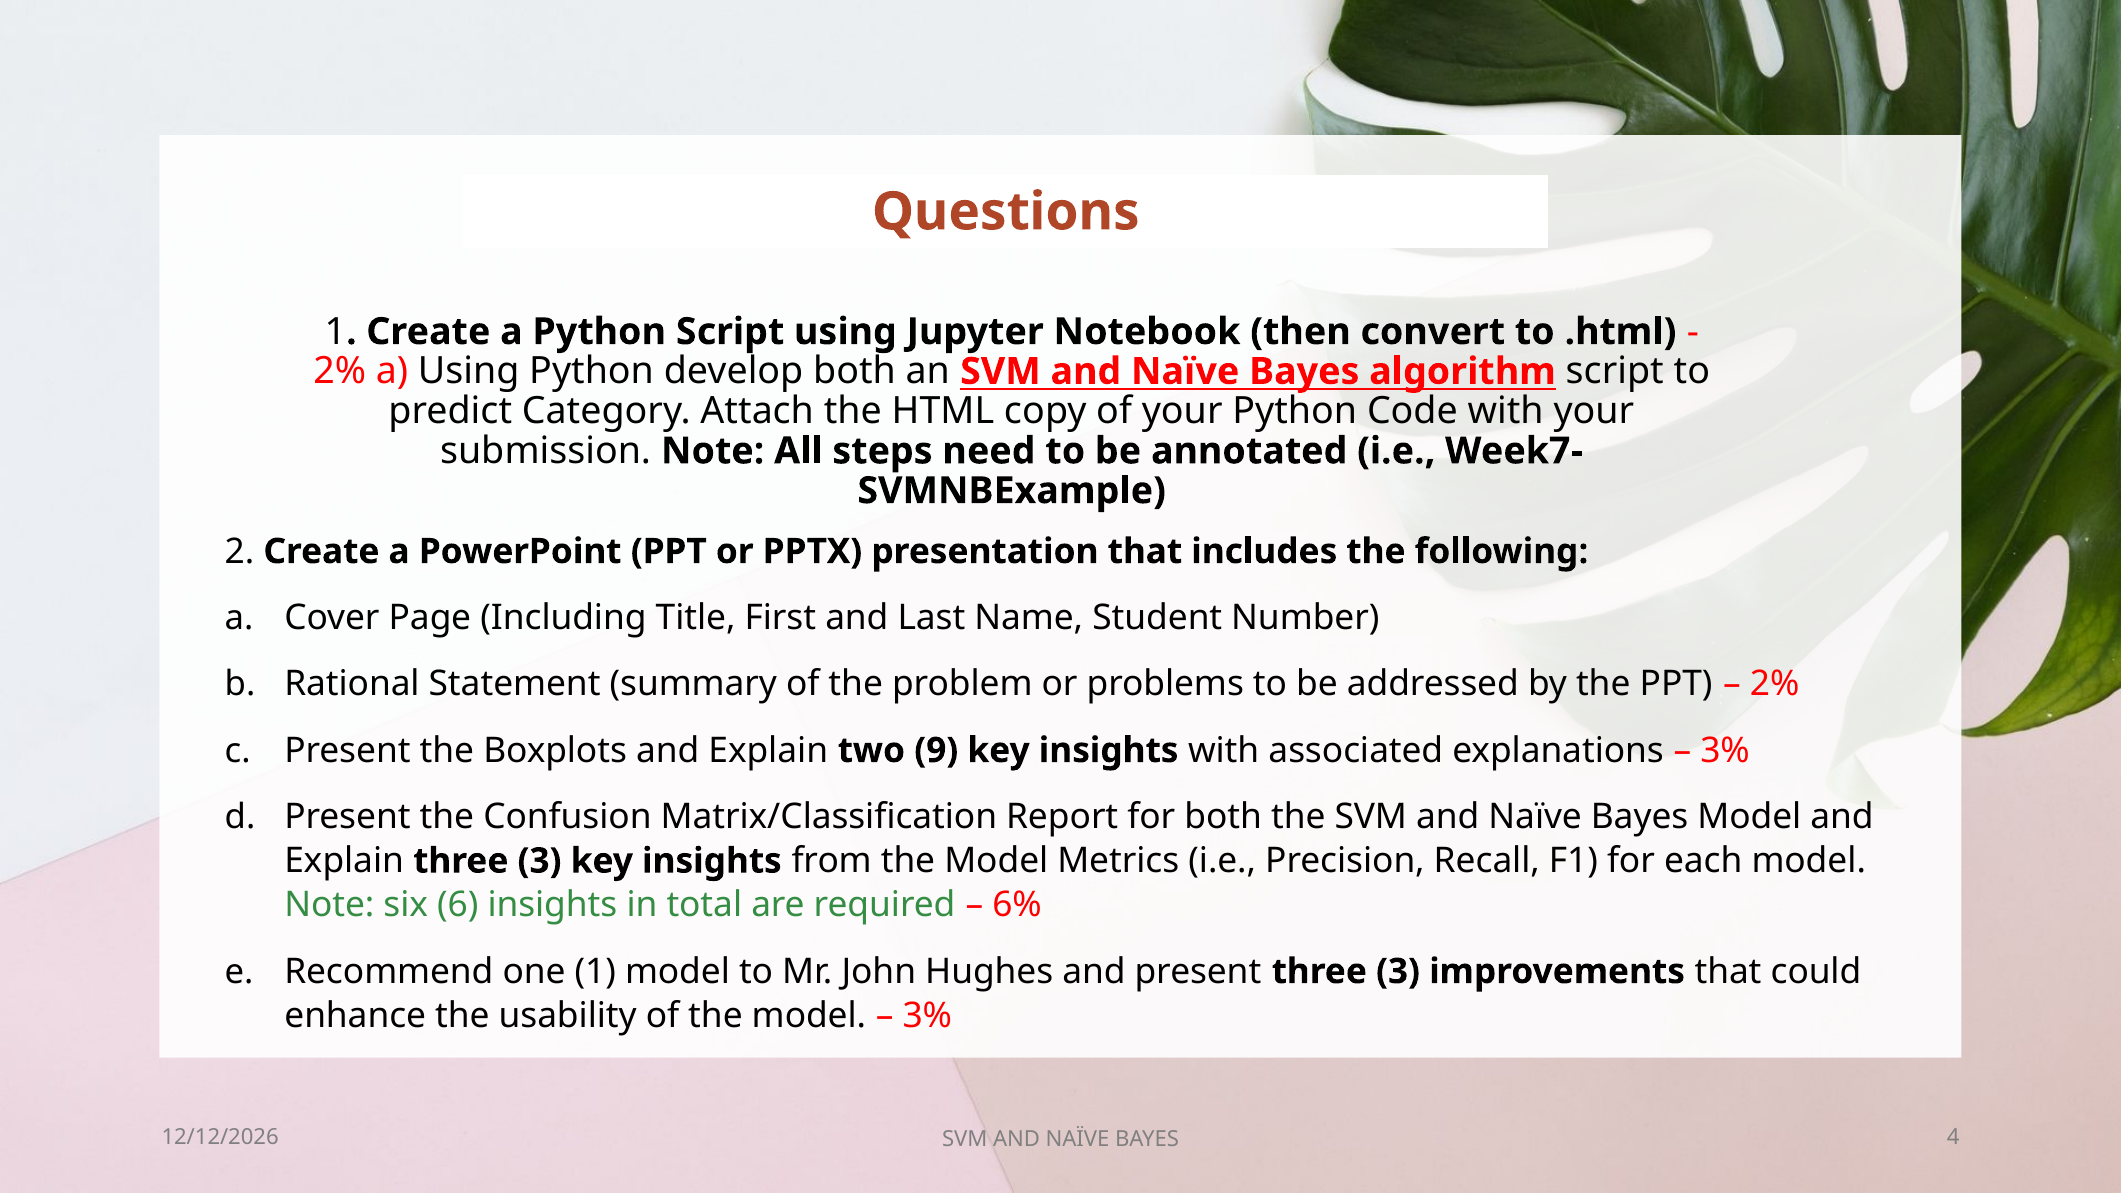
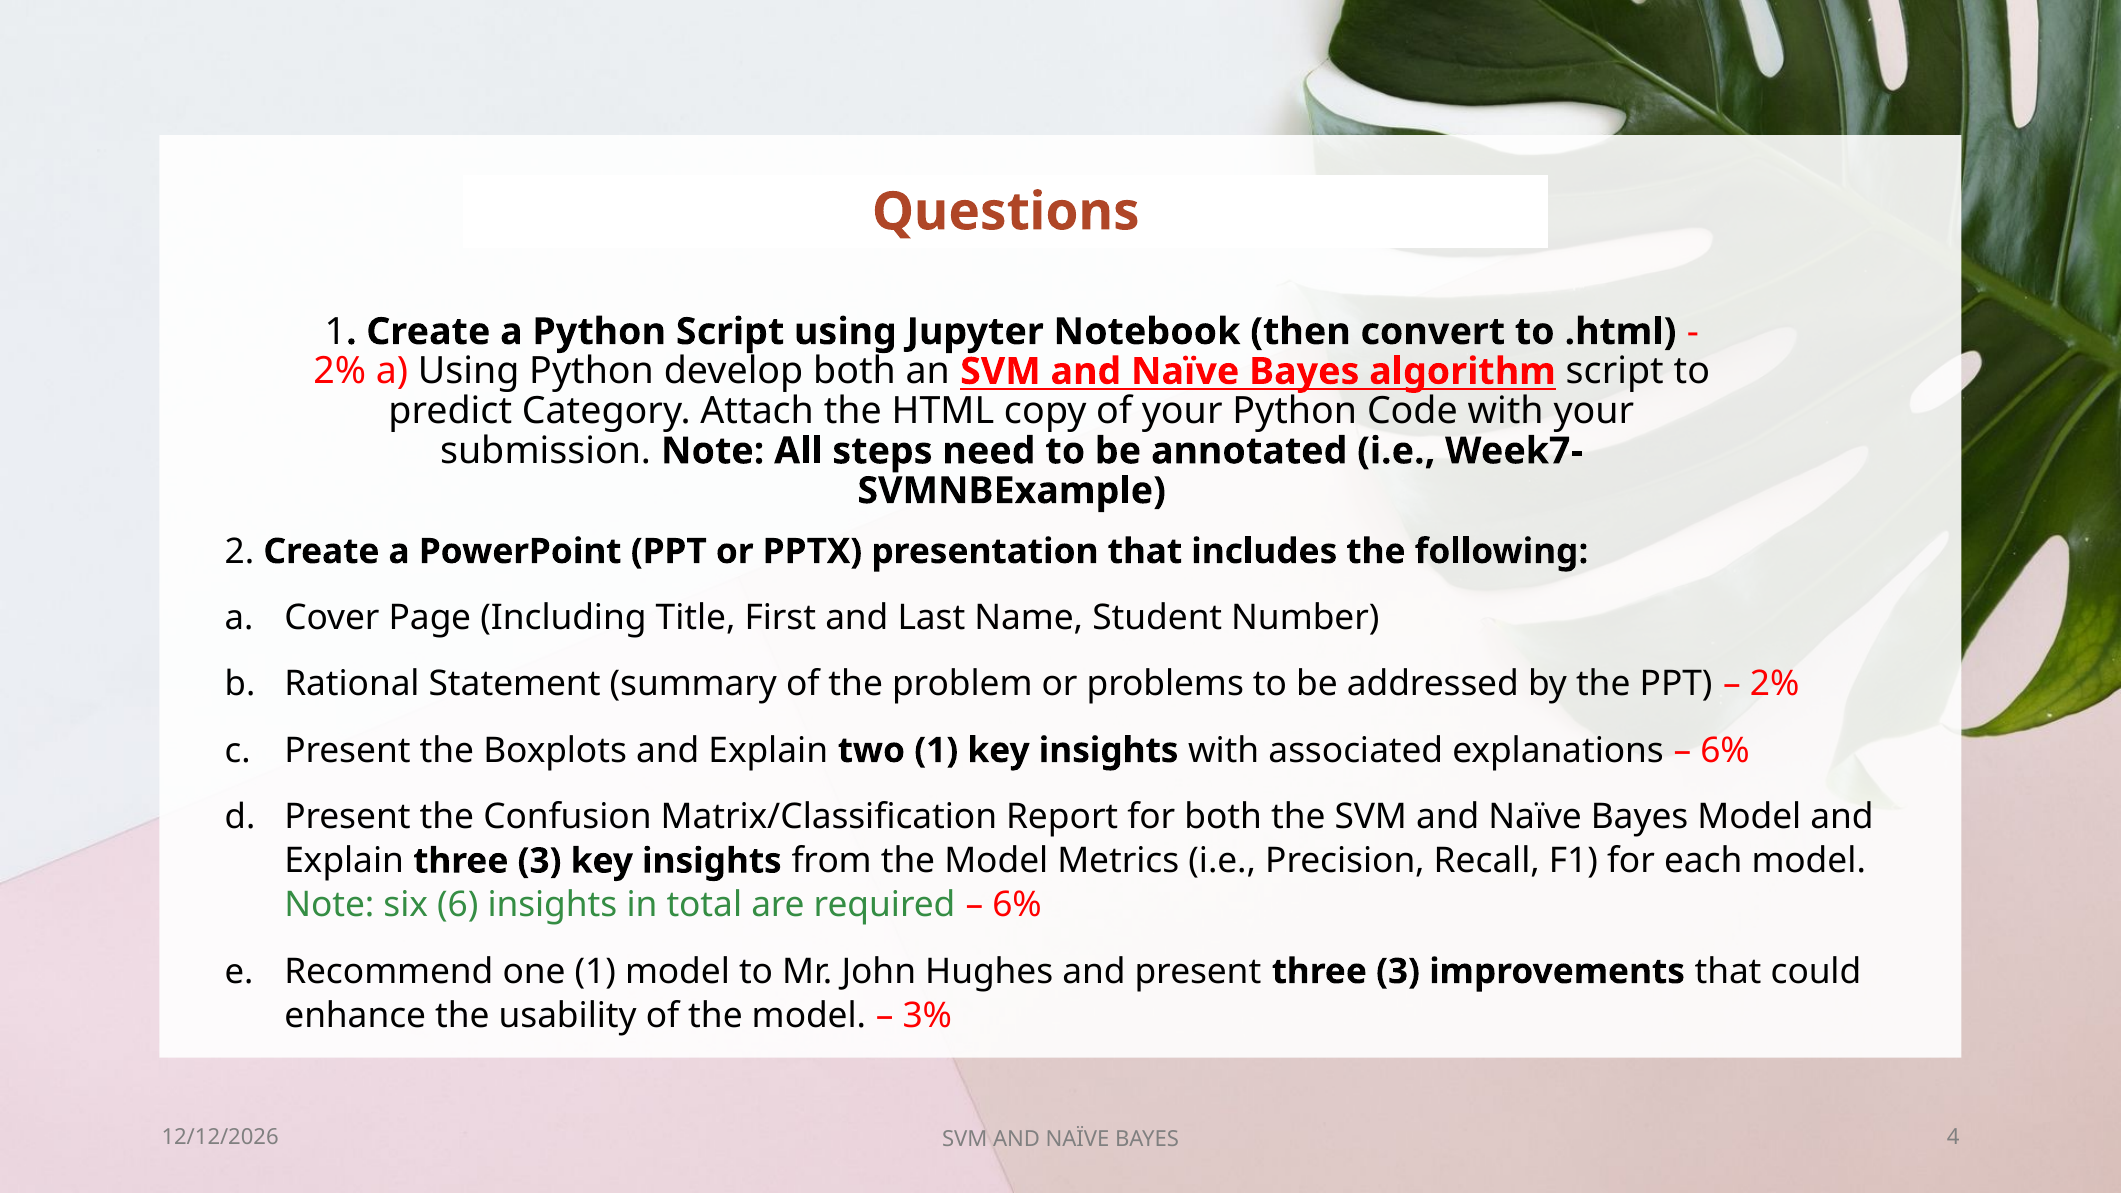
two 9: 9 -> 1 (936, 750)
3%: 3% -> 6% (1725, 750)
